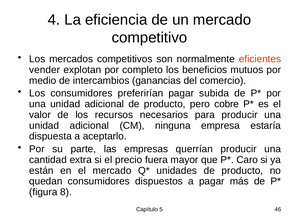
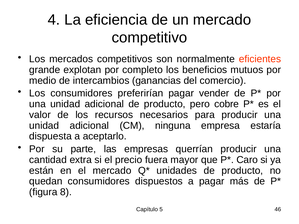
vender: vender -> grande (45, 70)
subida: subida -> vender (214, 93)
